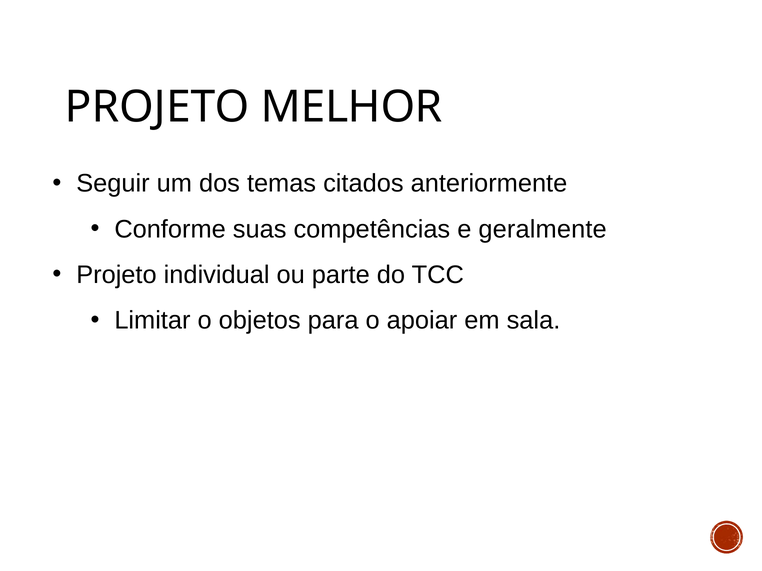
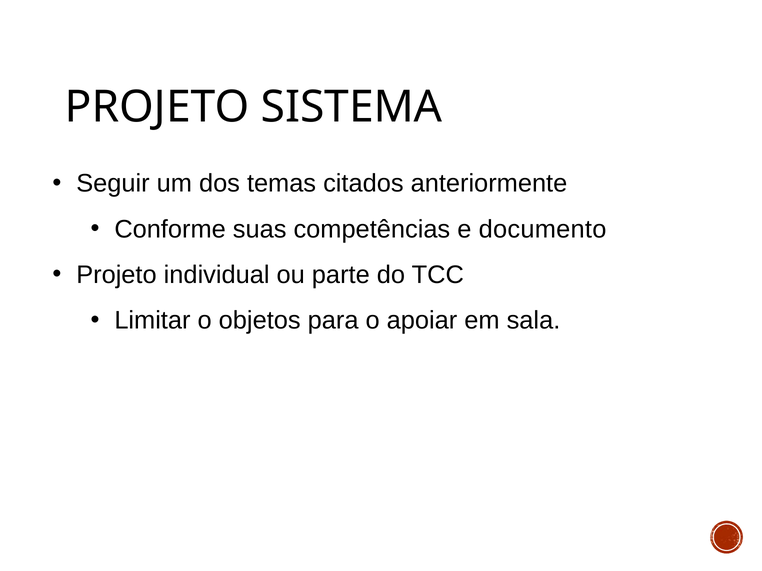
MELHOR: MELHOR -> SISTEMA (352, 107)
geralmente: geralmente -> documento (543, 229)
